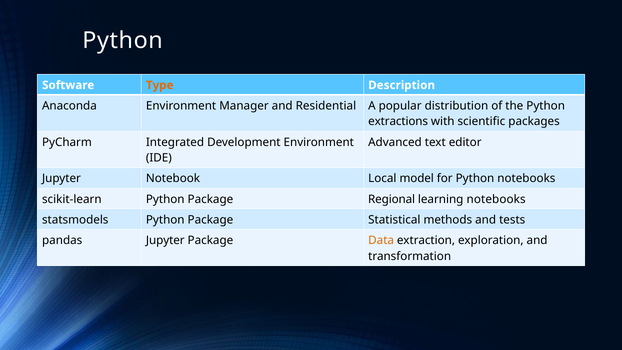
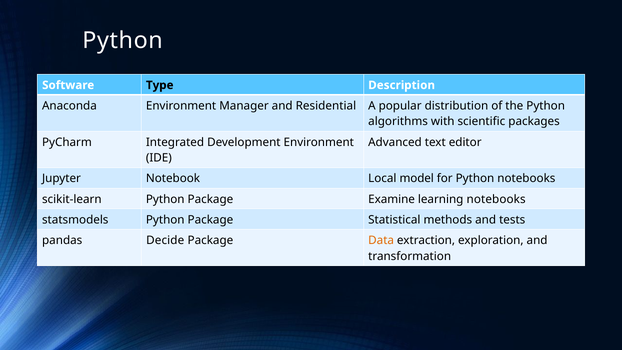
Type colour: orange -> black (160, 85)
extractions: extractions -> algorithms (398, 122)
Regional: Regional -> Examine (392, 199)
pandas Jupyter: Jupyter -> Decide (165, 240)
